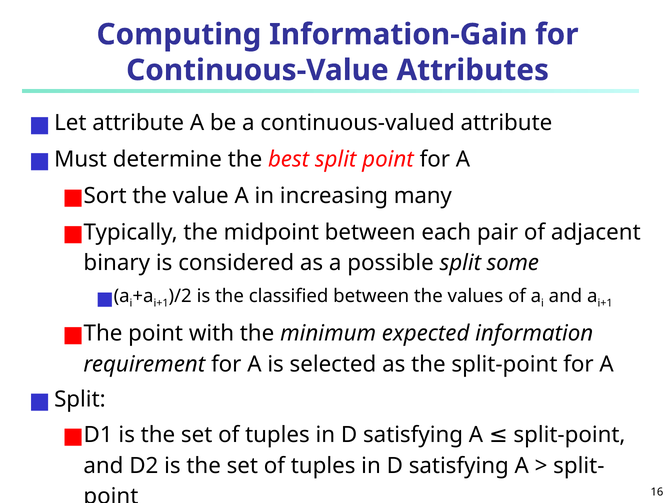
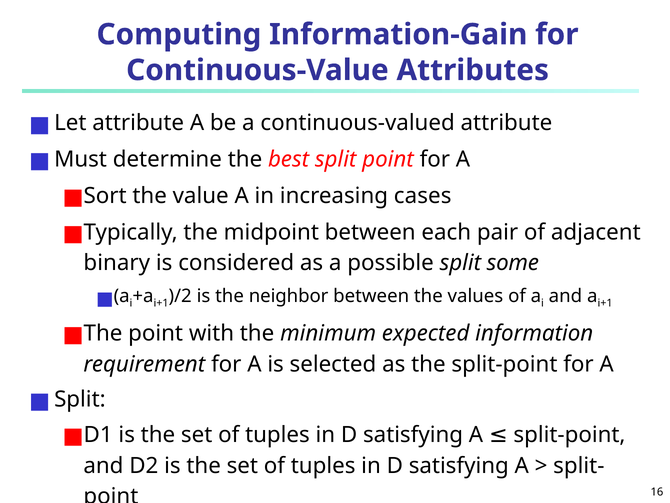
many: many -> cases (423, 196)
classified: classified -> neighbor (289, 296)
